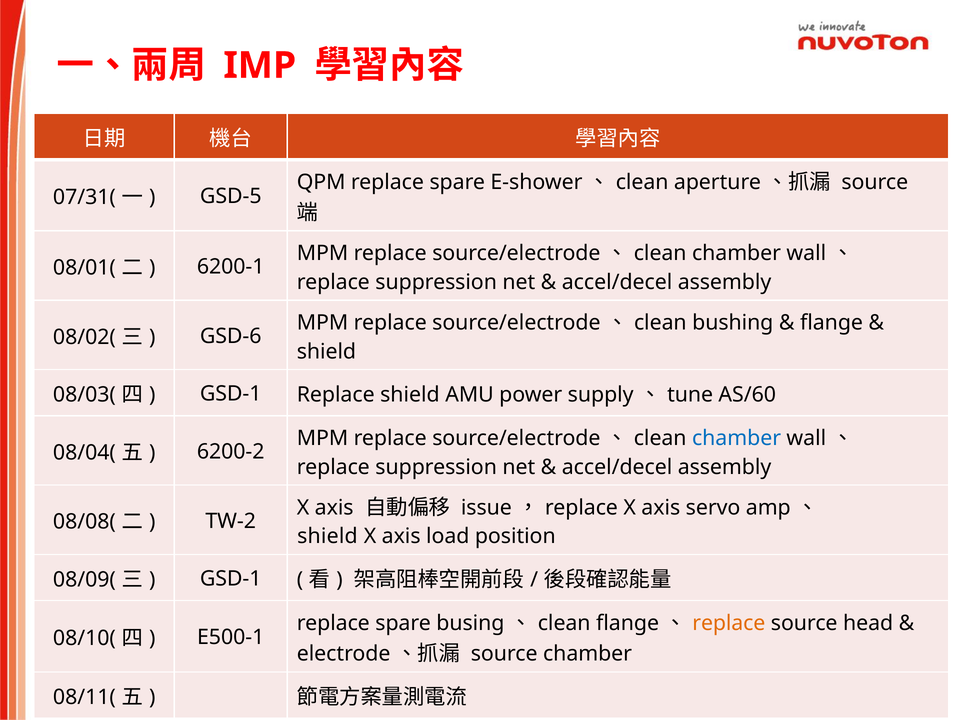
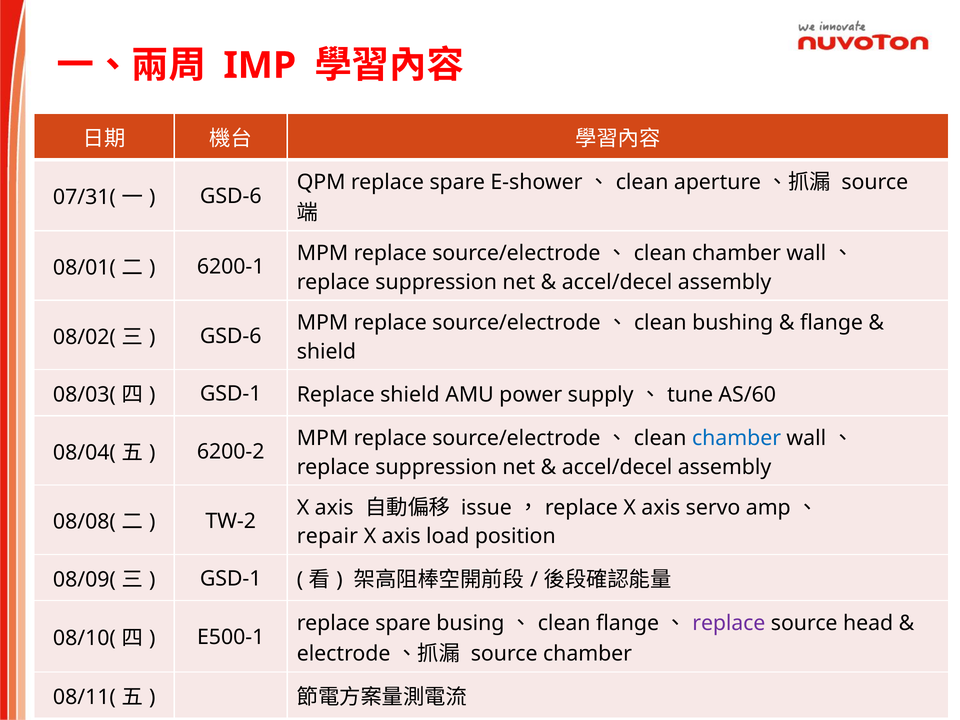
GSD-5: GSD-5 -> GSD-6 (231, 196)
shield: shield -> repair (327, 536)
replace colour: orange -> purple (729, 623)
